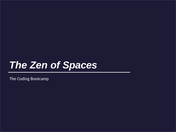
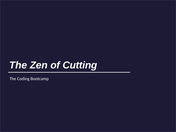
Spaces: Spaces -> Cutting (80, 65)
